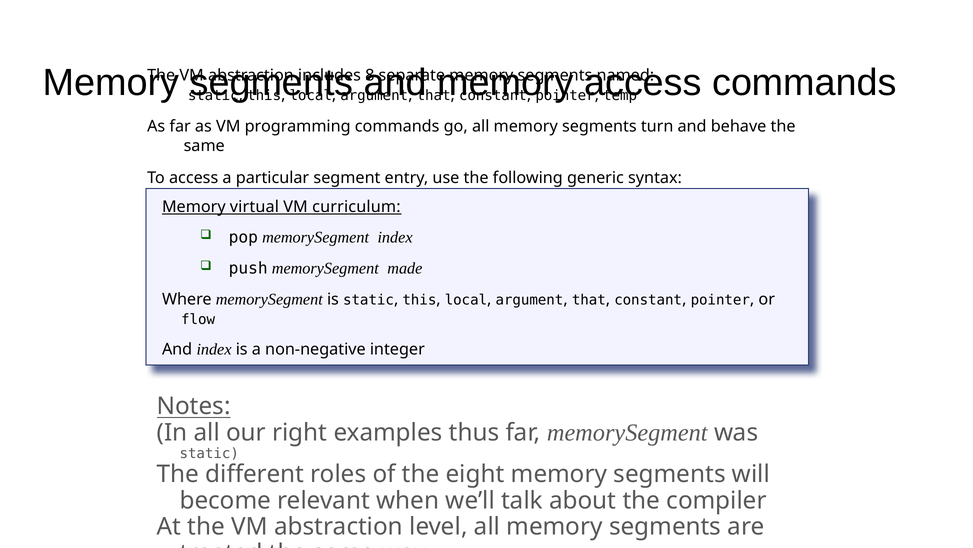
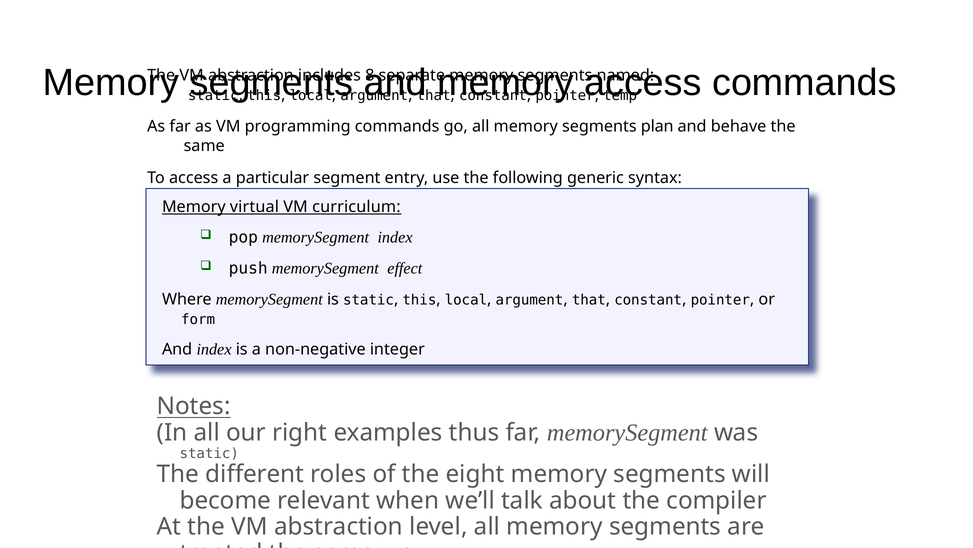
turn: turn -> plan (657, 126)
made: made -> effect (405, 268)
flow: flow -> form (198, 319)
